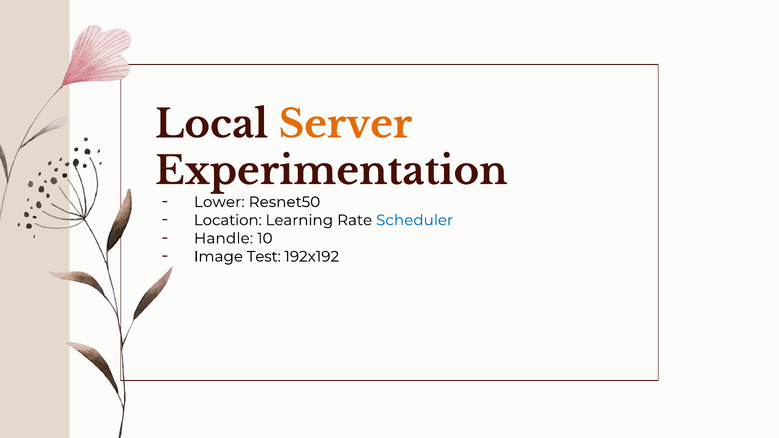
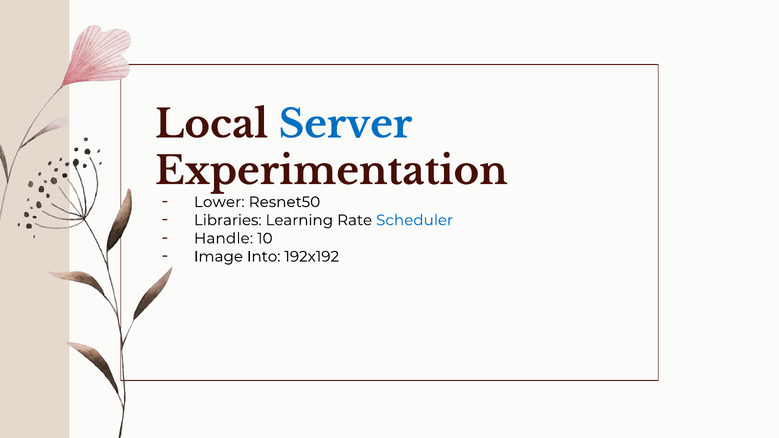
Server colour: orange -> blue (345, 125)
Location: Location -> Libraries (228, 220)
Test: Test -> Into (264, 257)
